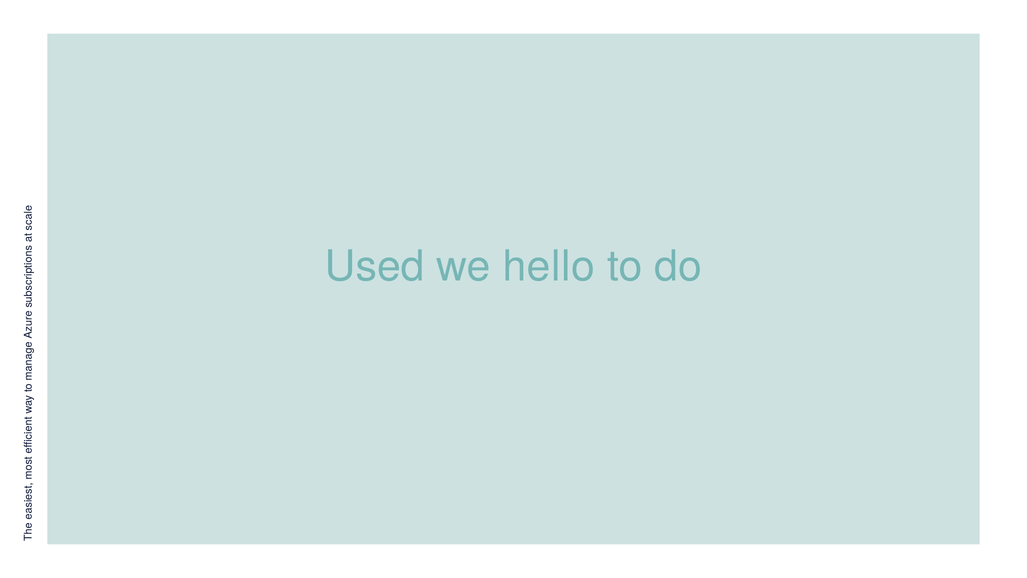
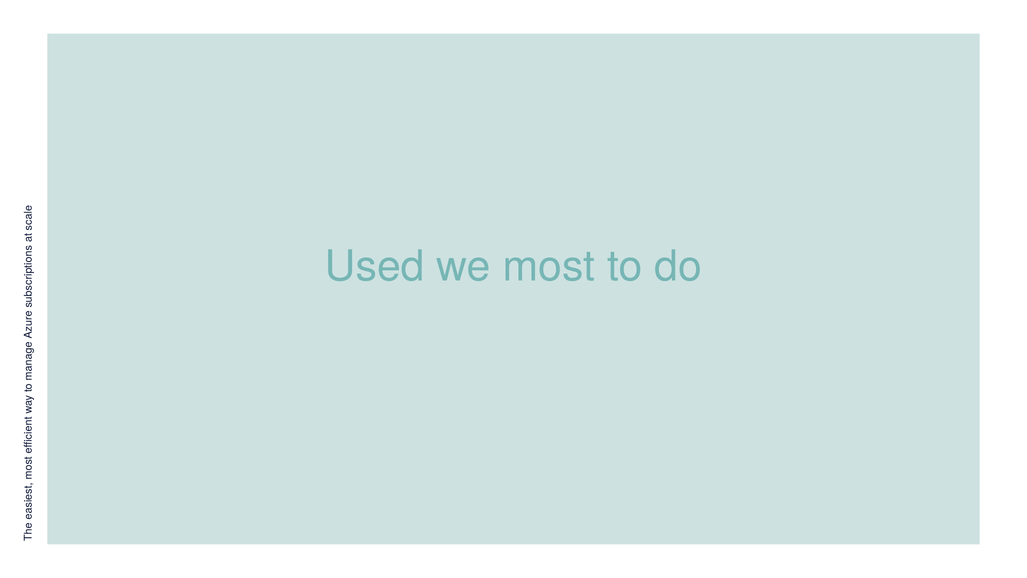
hello: hello -> most (549, 267)
